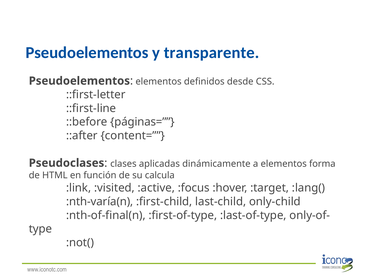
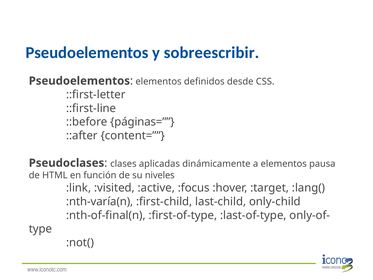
transparente: transparente -> sobreescribir (212, 53)
forma: forma -> pausa (322, 164)
calcula: calcula -> niveles (160, 175)
